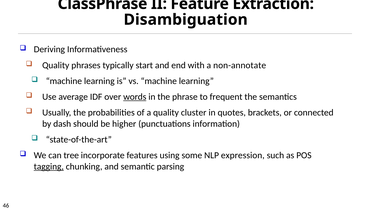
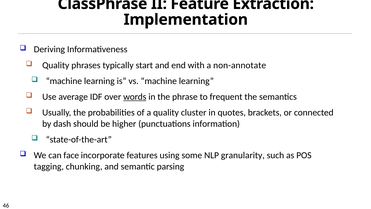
Disambiguation: Disambiguation -> Implementation (186, 20)
tree: tree -> face (71, 155)
expression: expression -> granularity (243, 155)
tagging underline: present -> none (49, 166)
